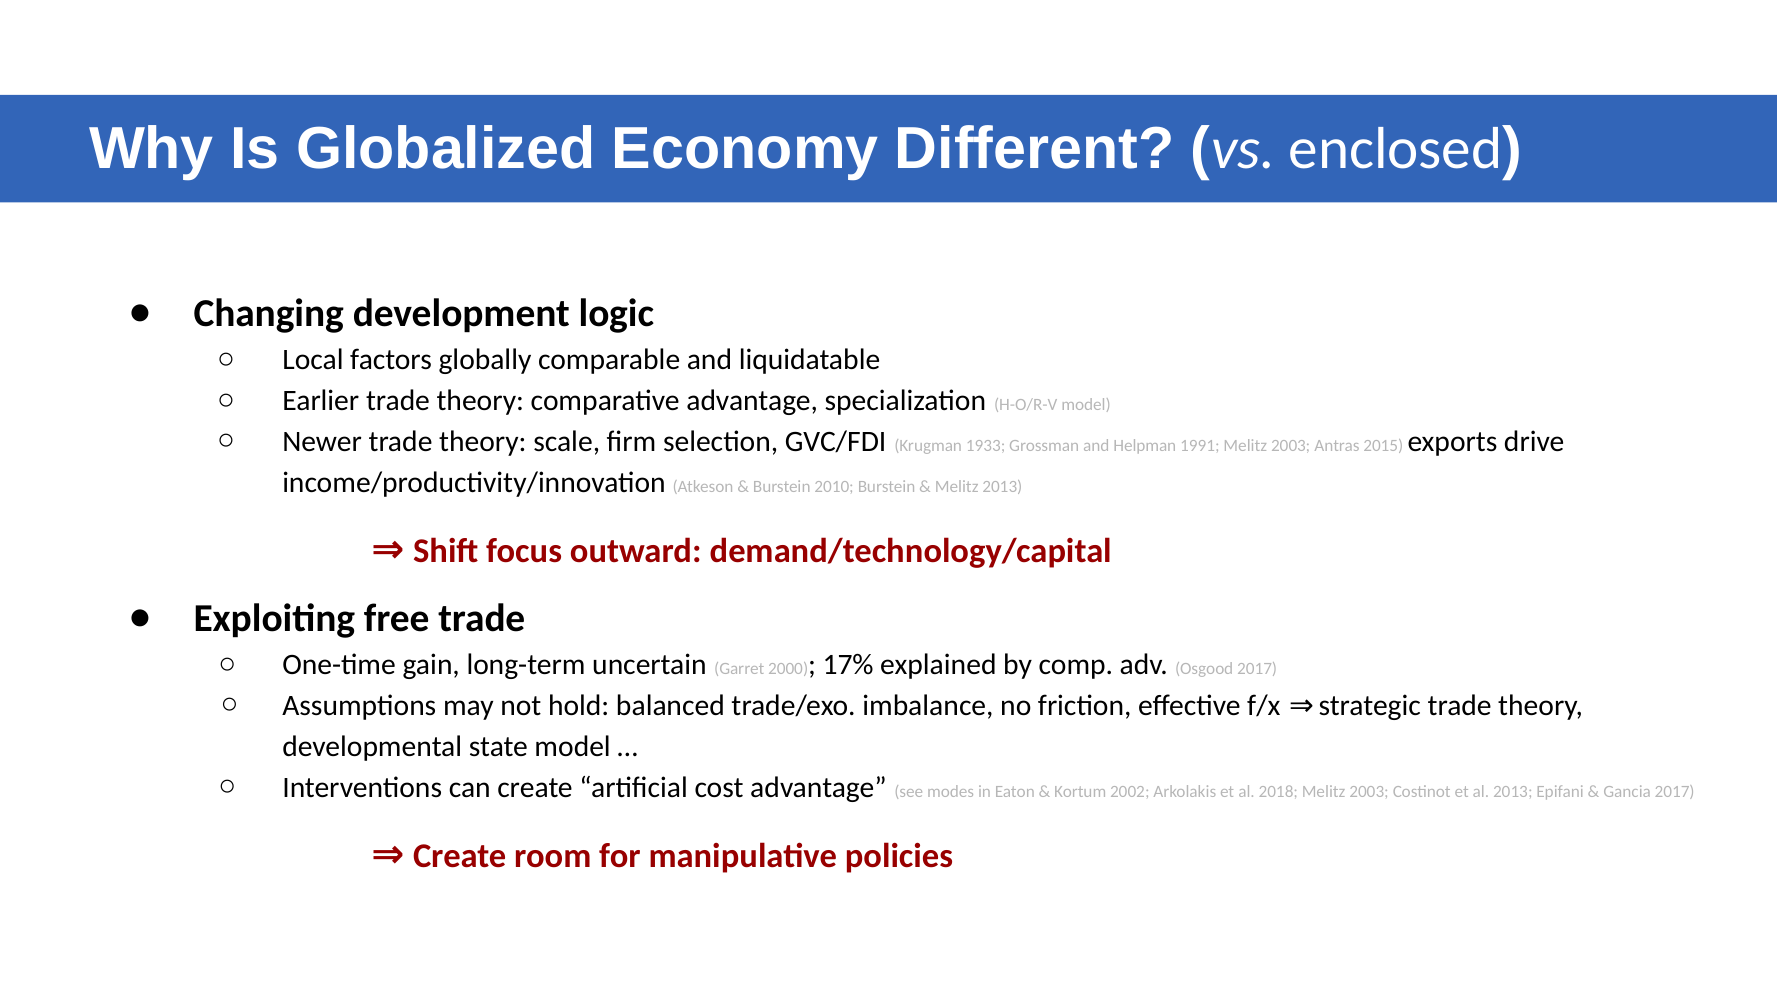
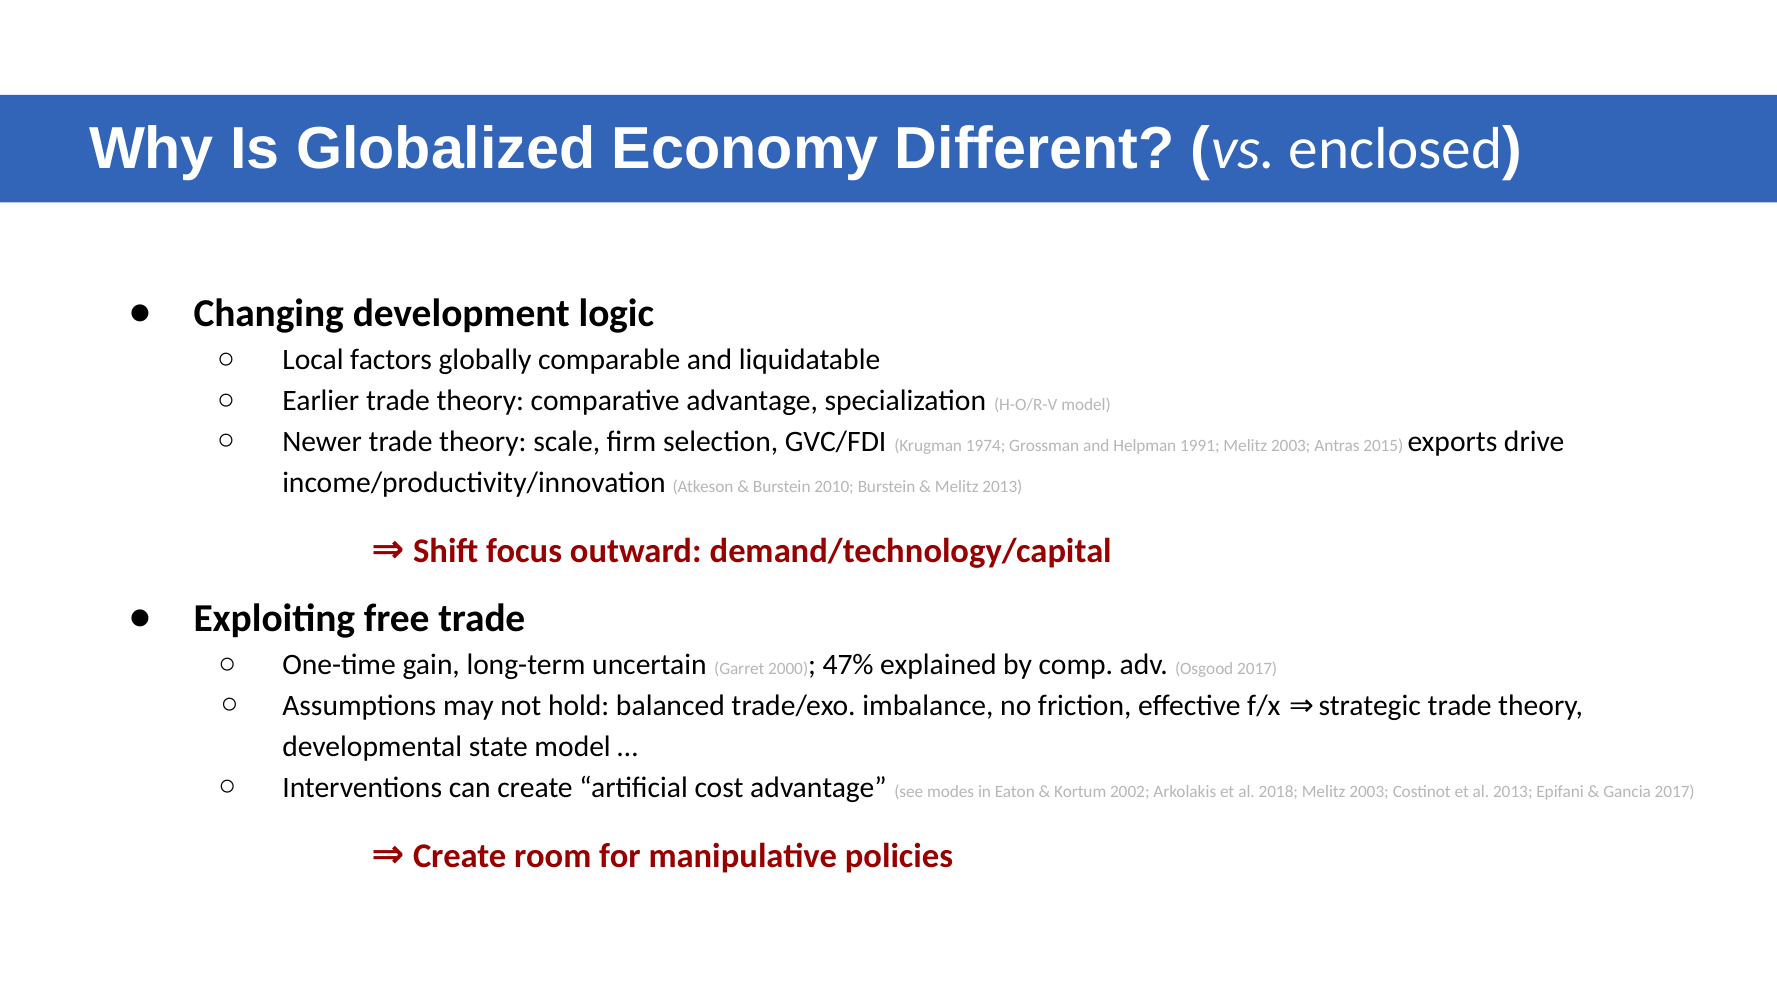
1933: 1933 -> 1974 (986, 446)
17%: 17% -> 47% (848, 665)
